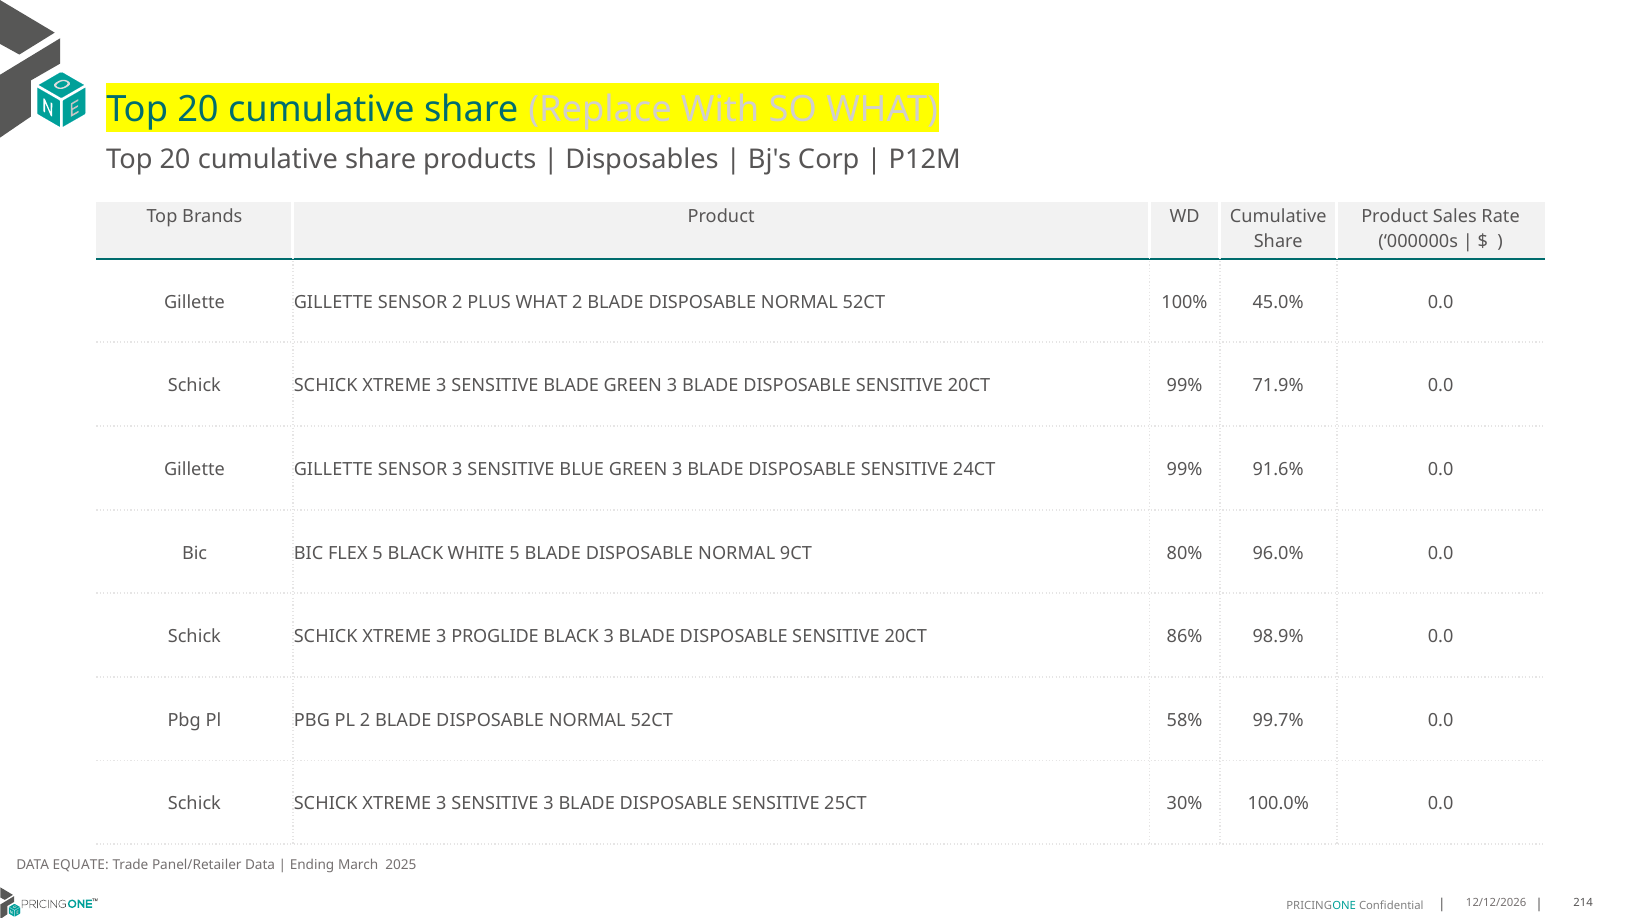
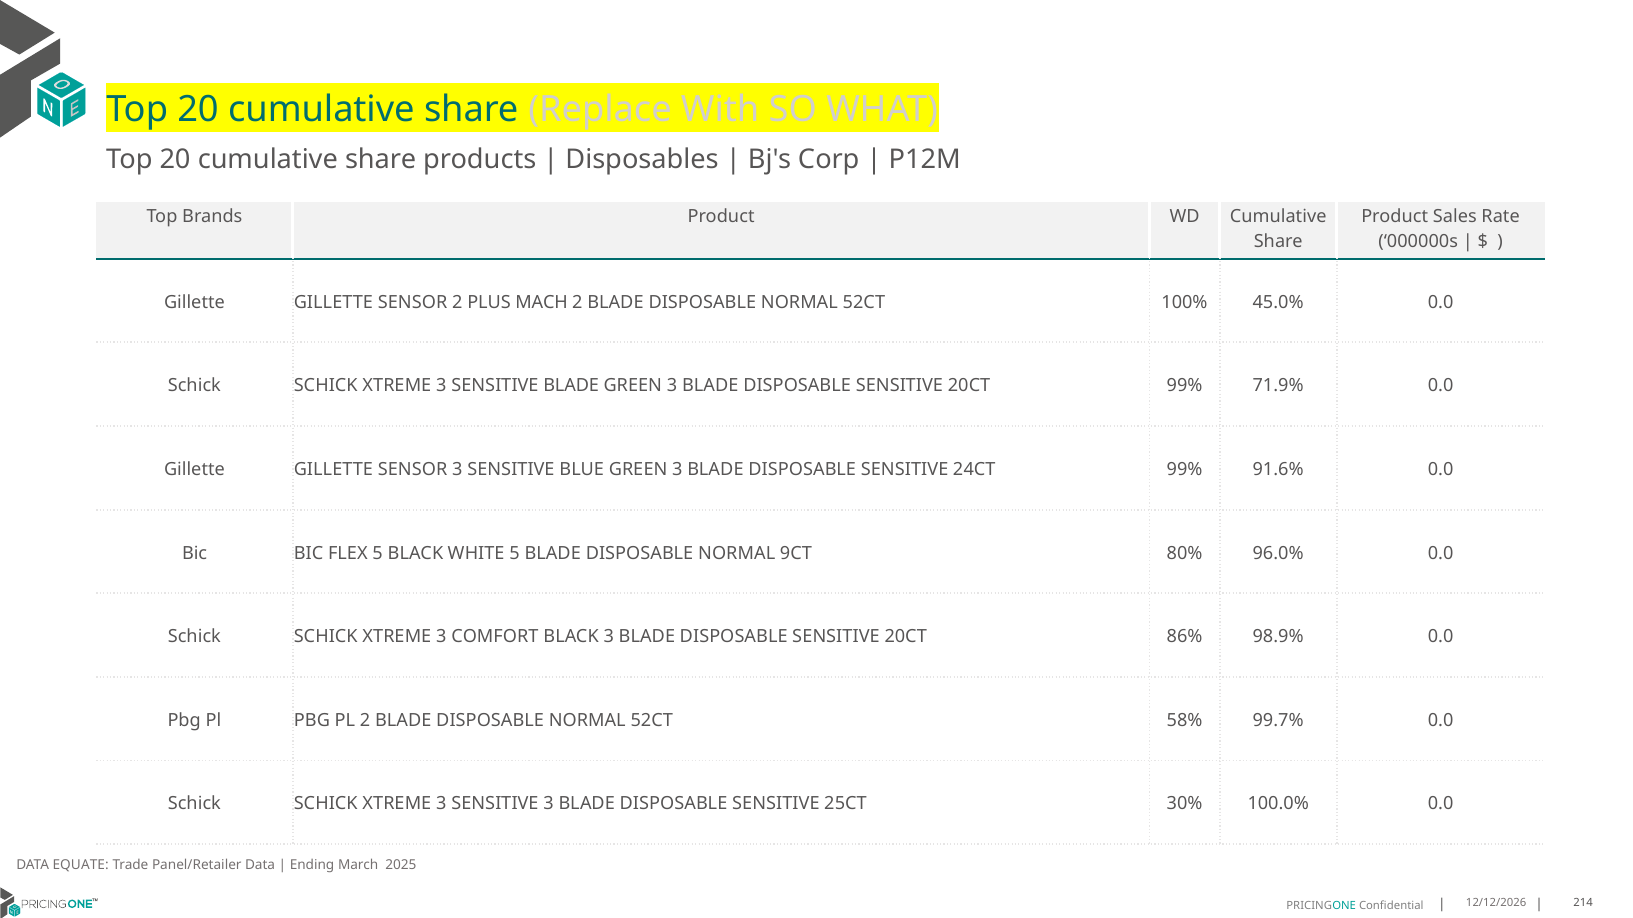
PLUS WHAT: WHAT -> MACH (542, 302)
PROGLIDE: PROGLIDE -> COMFORT (495, 637)
